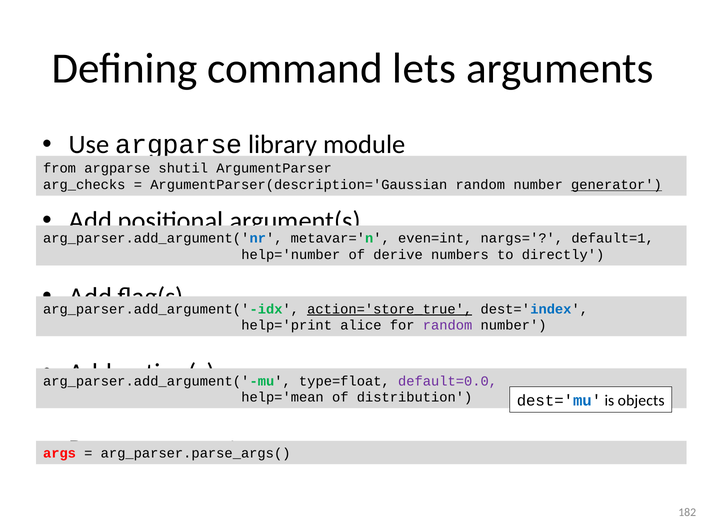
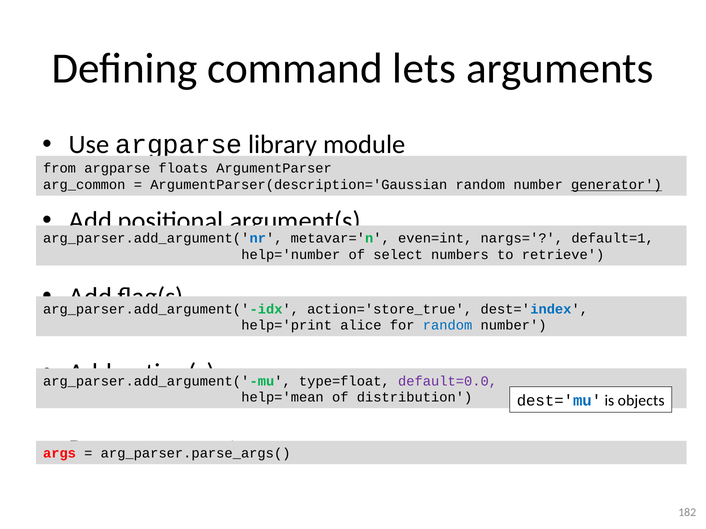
shutil: shutil -> floats (183, 169)
arg_checks: arg_checks -> arg_common (84, 185)
derive: derive -> select (398, 255)
directly: directly -> retrieve (563, 255)
action='store_true underline: present -> none (390, 309)
random colour: purple -> blue (448, 326)
